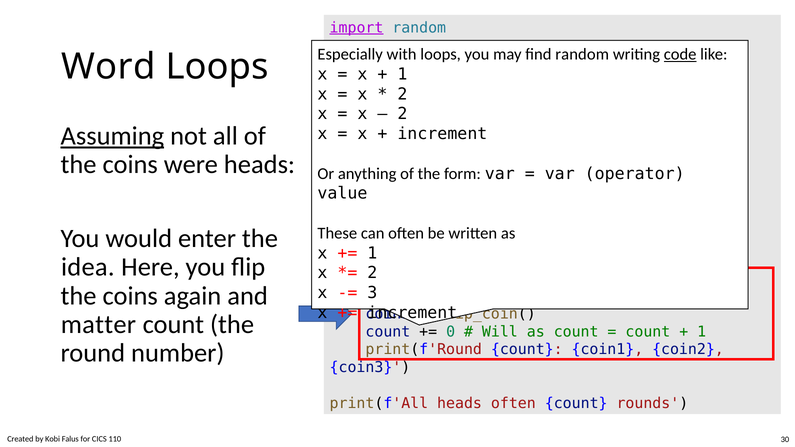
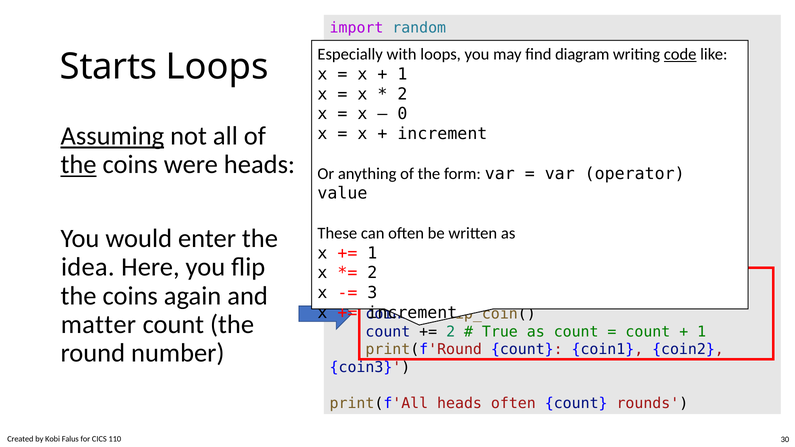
import underline: present -> none (357, 28)
find random: random -> diagram (582, 54)
Word: Word -> Starts (109, 67)
2: 2 -> 0 (402, 114)
the underline: none -> present (79, 165)
0: 0 -> 2 (451, 332)
Will: Will -> True (500, 332)
